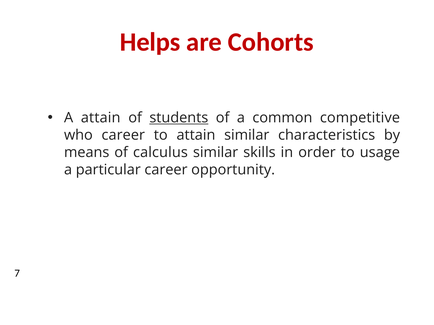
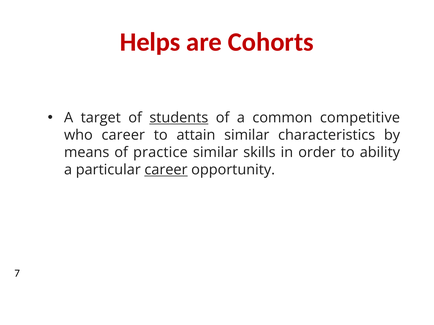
A attain: attain -> target (101, 118)
calculus: calculus -> practice (160, 153)
usage: usage -> ability (380, 153)
career underline: none -> present (166, 170)
